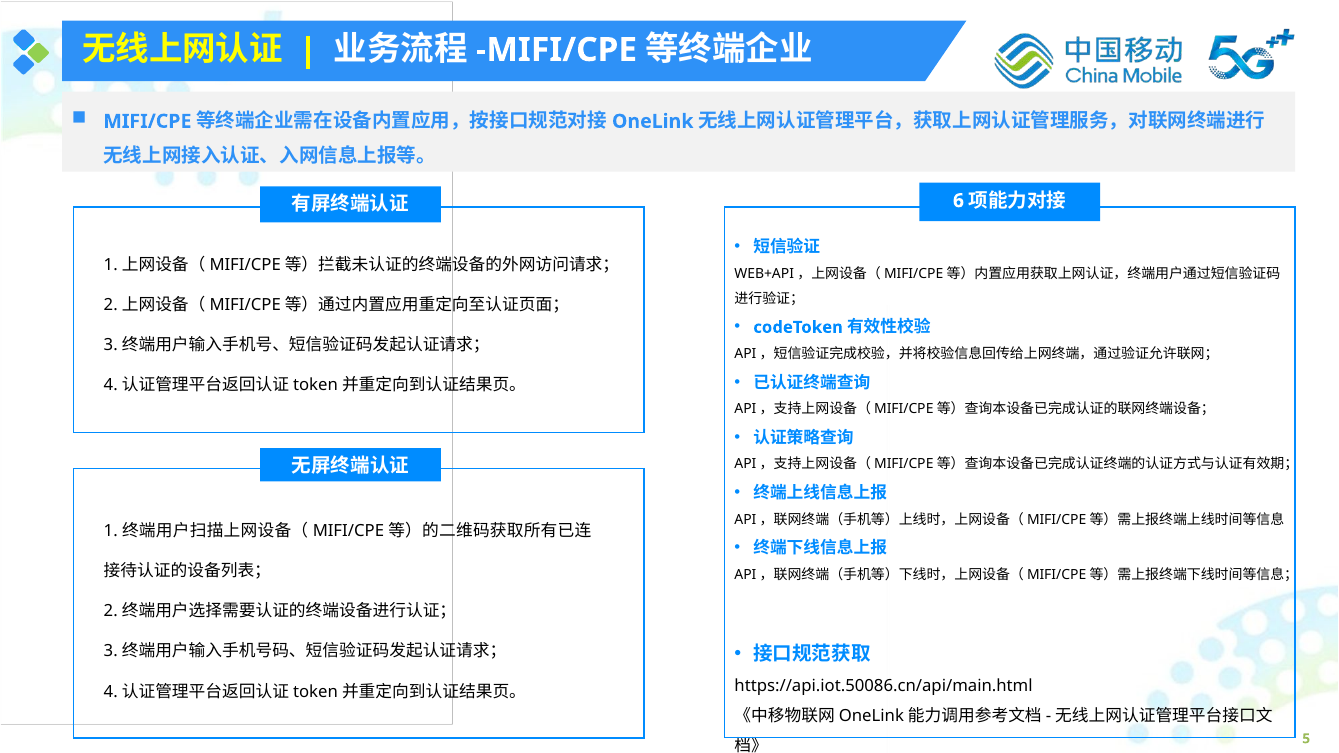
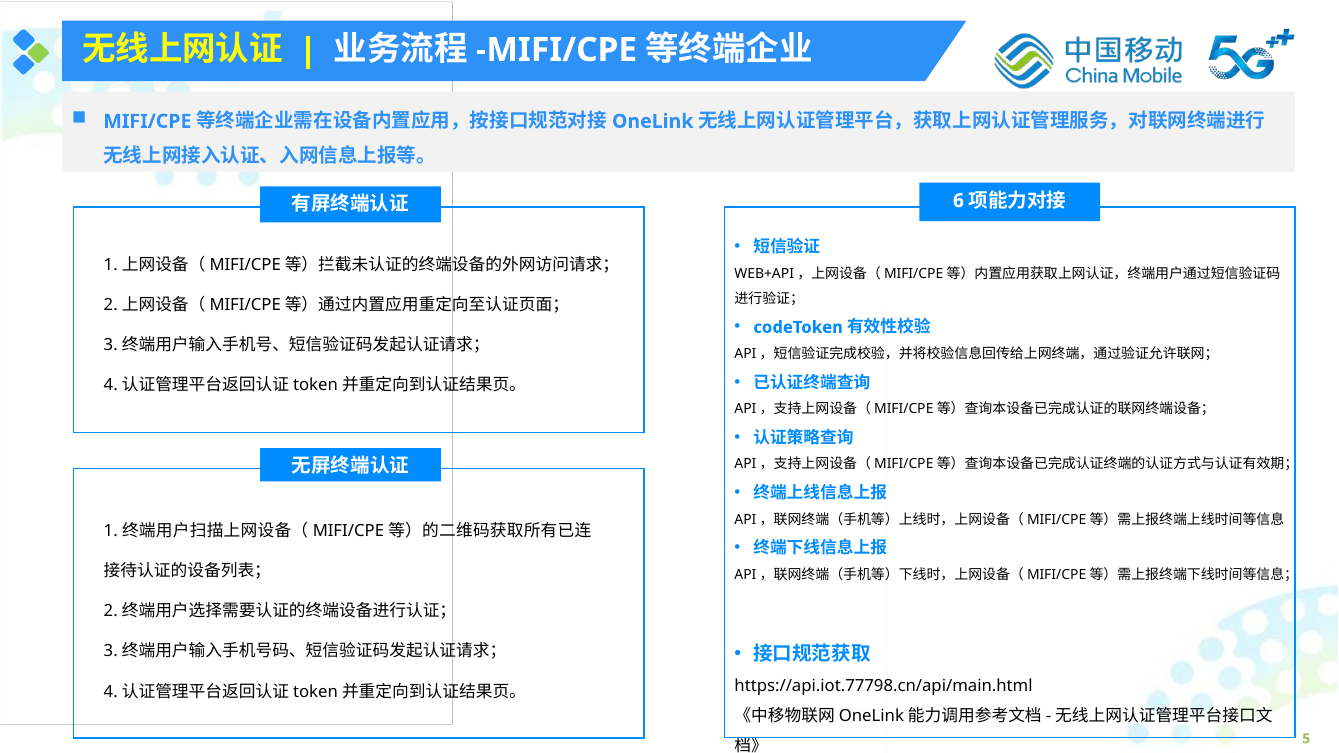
https://api.iot.50086.cn/api/main.html: https://api.iot.50086.cn/api/main.html -> https://api.iot.77798.cn/api/main.html (884, 686)
